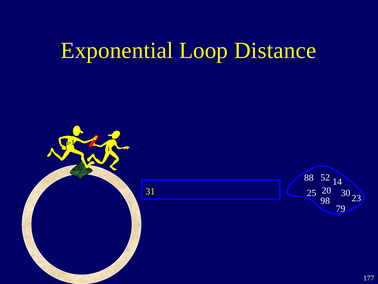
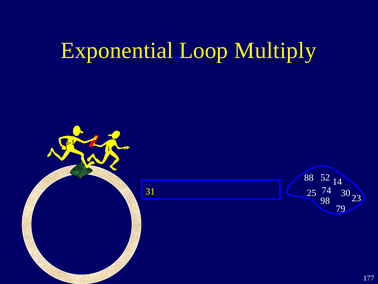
Distance: Distance -> Multiply (275, 50)
20: 20 -> 74 (326, 190)
